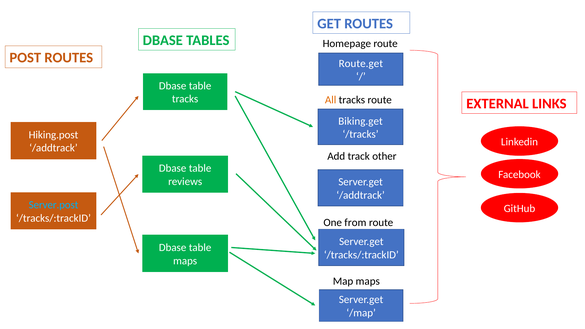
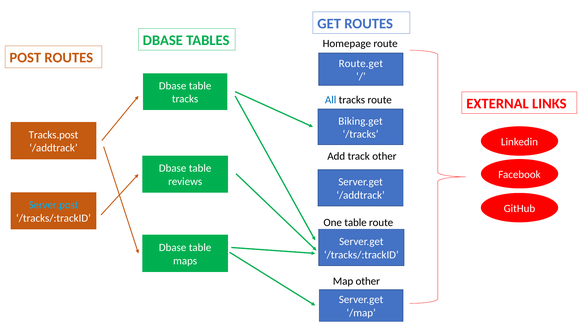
All colour: orange -> blue (331, 100)
Hiking.post: Hiking.post -> Tracks.post (53, 135)
One from: from -> table (355, 222)
Map maps: maps -> other (368, 281)
